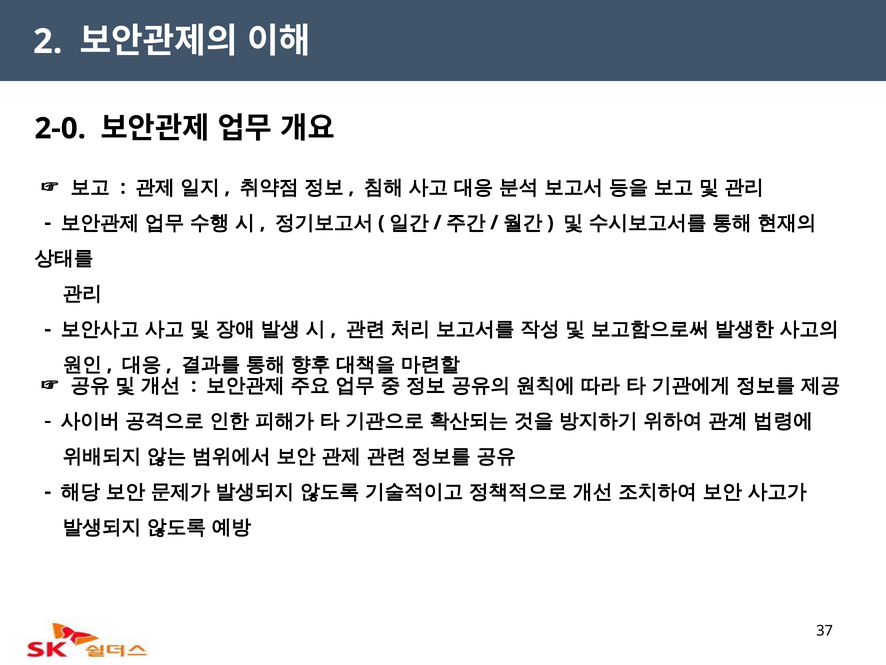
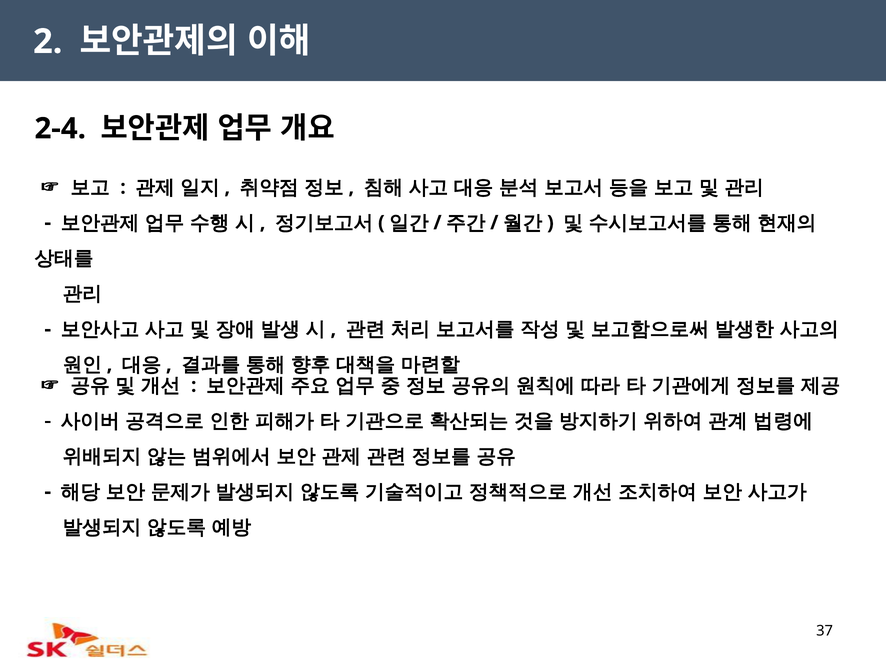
2-0: 2-0 -> 2-4 (60, 128)
